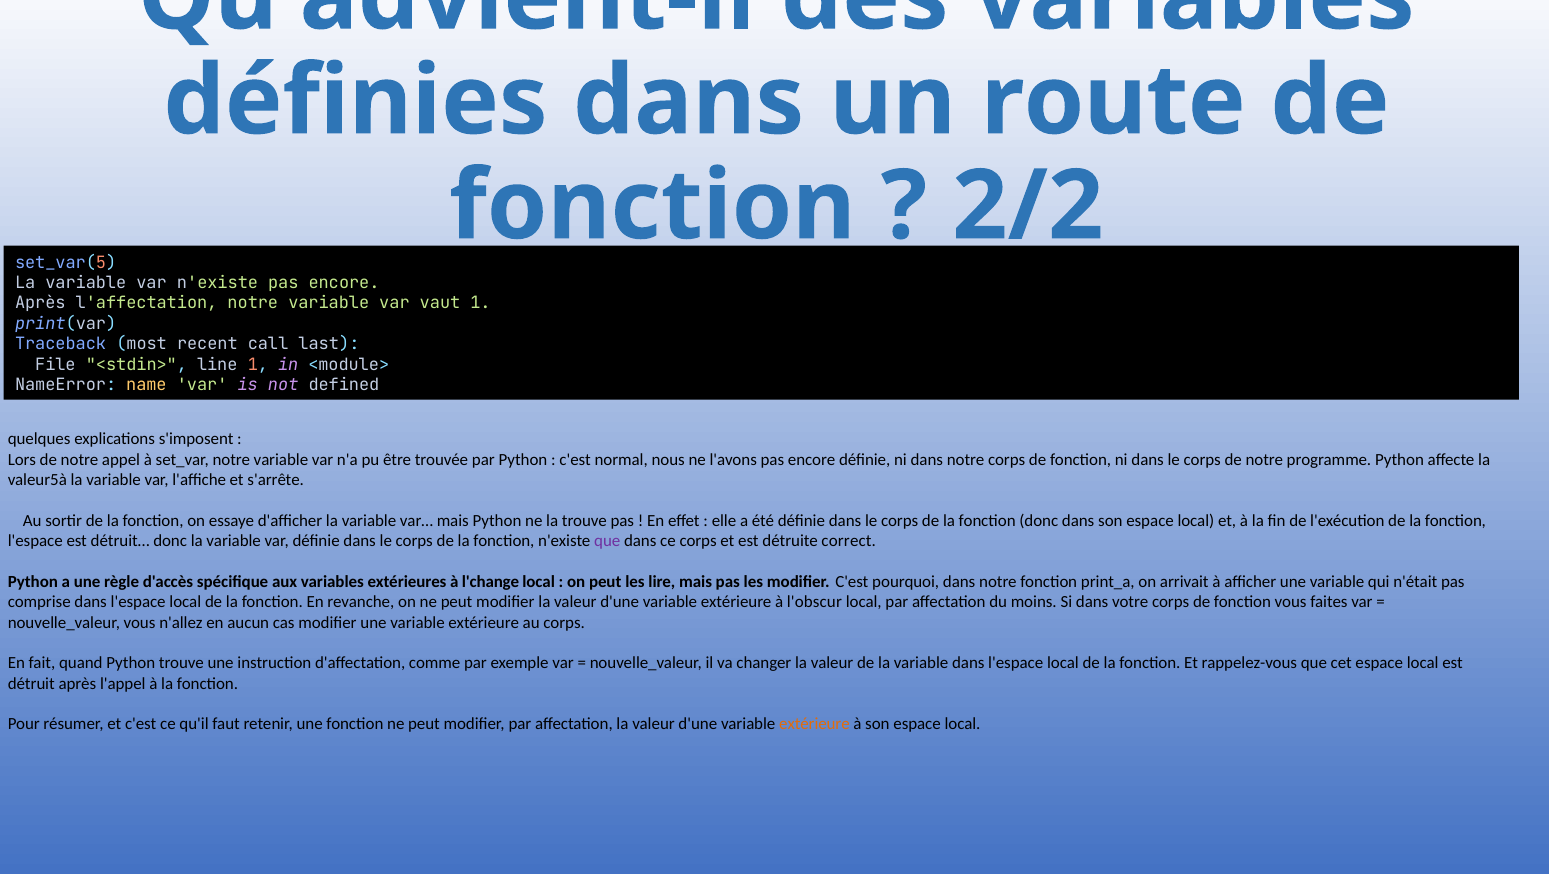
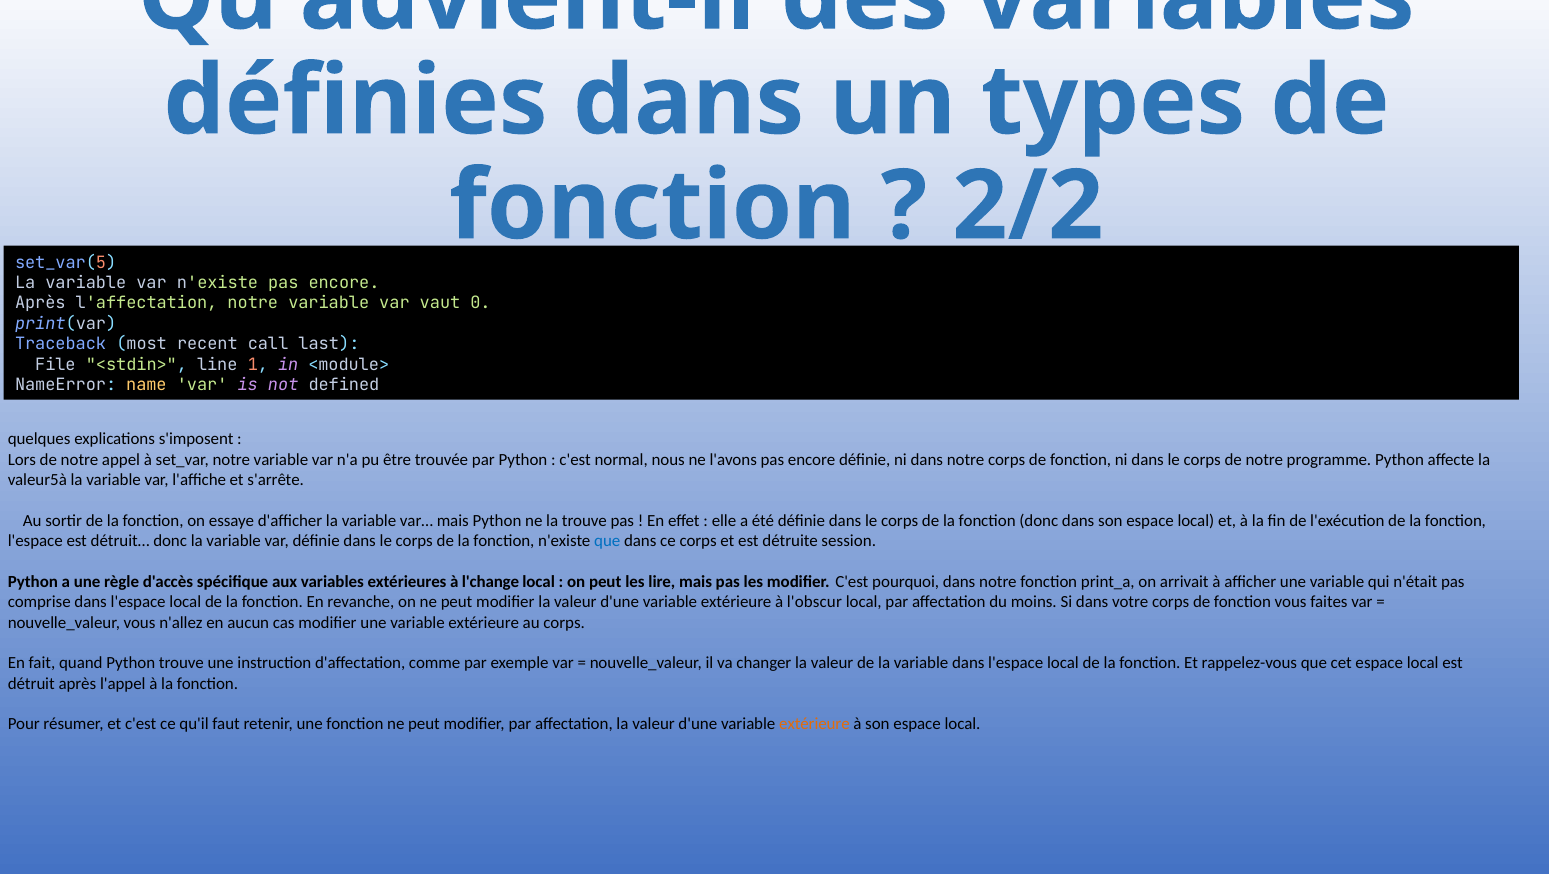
route: route -> types (1113, 101)
vaut 1: 1 -> 0 (480, 303)
que colour: purple -> blue (607, 541)
correct: correct -> session (849, 541)
